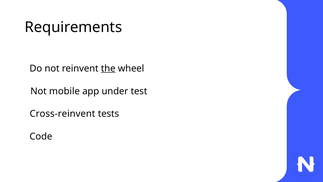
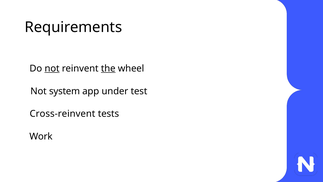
not underline: none -> present (52, 68)
mobile: mobile -> system (65, 91)
Code: Code -> Work (41, 136)
